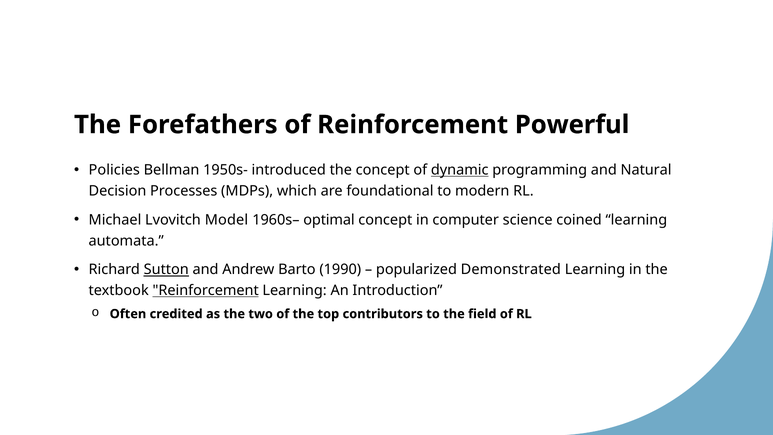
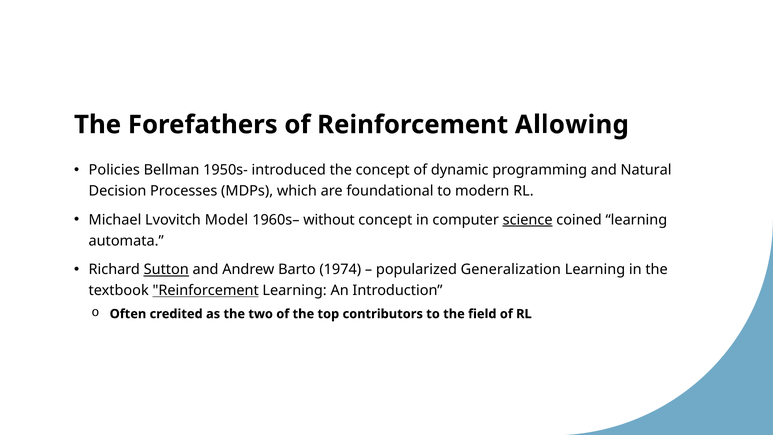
Powerful: Powerful -> Allowing (572, 125)
dynamic underline: present -> none (460, 170)
optimal: optimal -> without (329, 220)
science underline: none -> present (528, 220)
1990: 1990 -> 1974 (340, 270)
Demonstrated: Demonstrated -> Generalization (511, 270)
